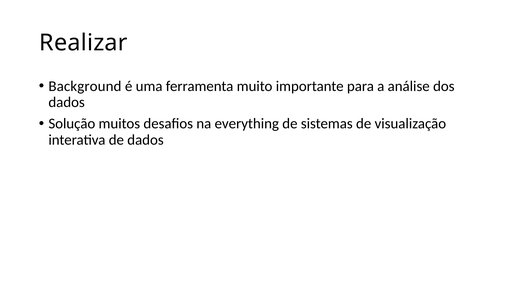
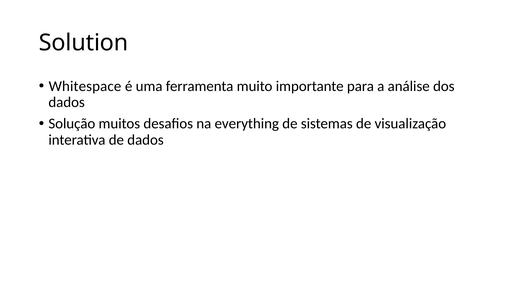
Realizar: Realizar -> Solution (84, 43)
Background: Background -> Whitespace (85, 86)
